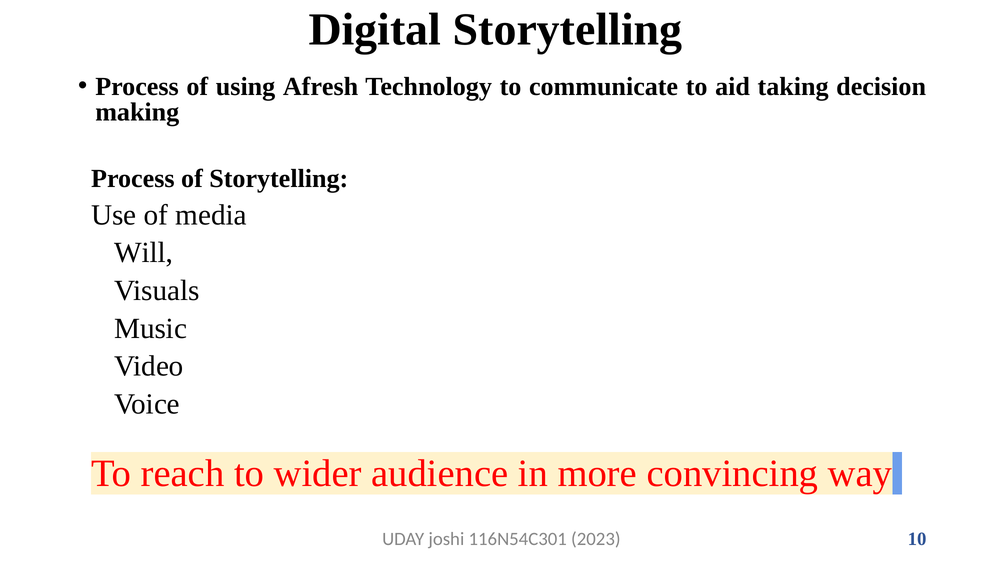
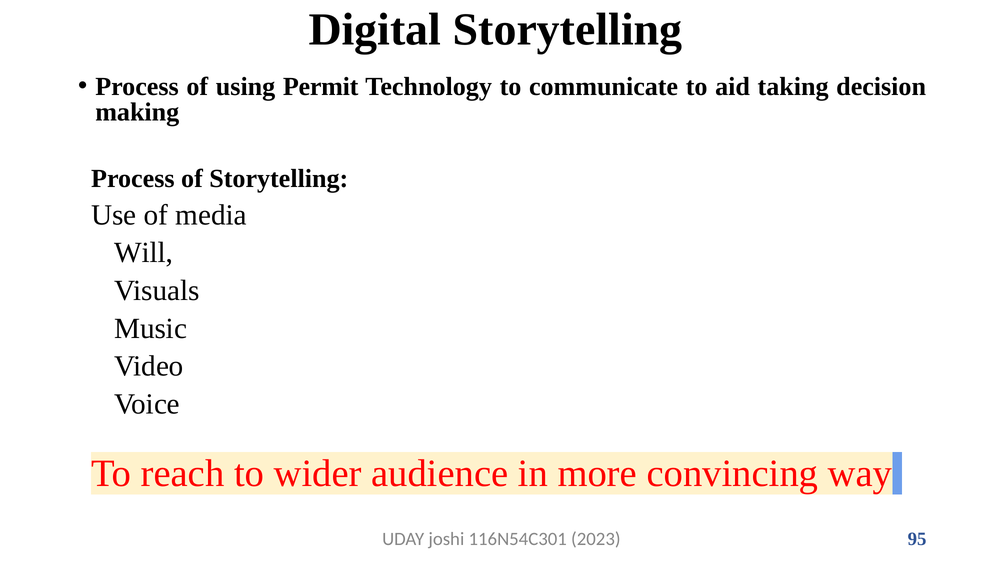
Afresh: Afresh -> Permit (321, 87)
10: 10 -> 95 (917, 539)
